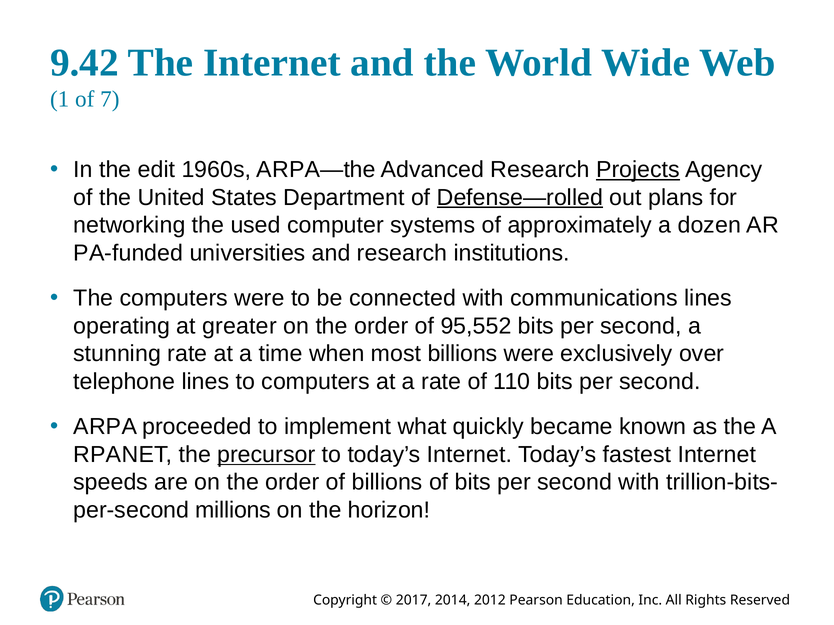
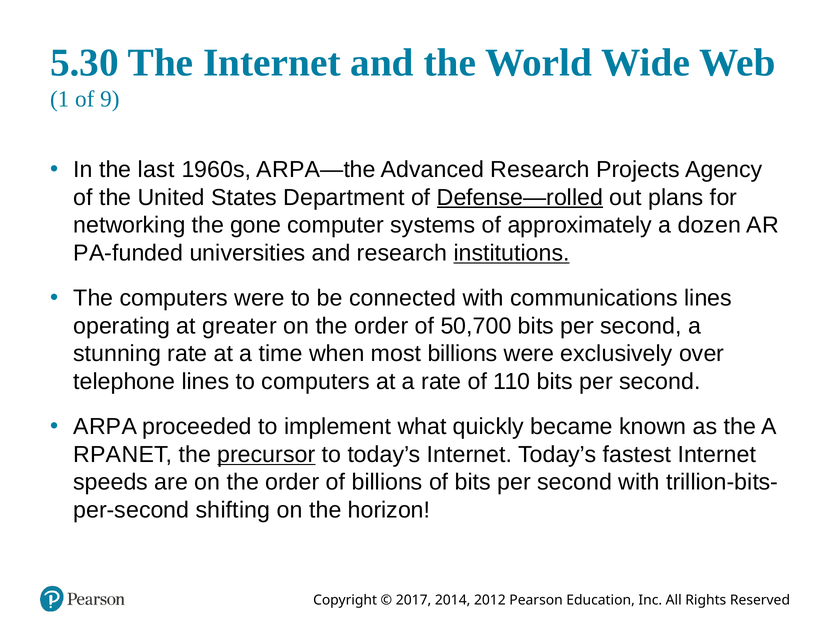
9.42: 9.42 -> 5.30 (84, 63)
7: 7 -> 9 (110, 99)
edit: edit -> last (156, 170)
Projects underline: present -> none (638, 170)
used: used -> gone (256, 225)
institutions underline: none -> present (512, 253)
95,552: 95,552 -> 50,700 (476, 326)
millions: millions -> shifting (233, 510)
